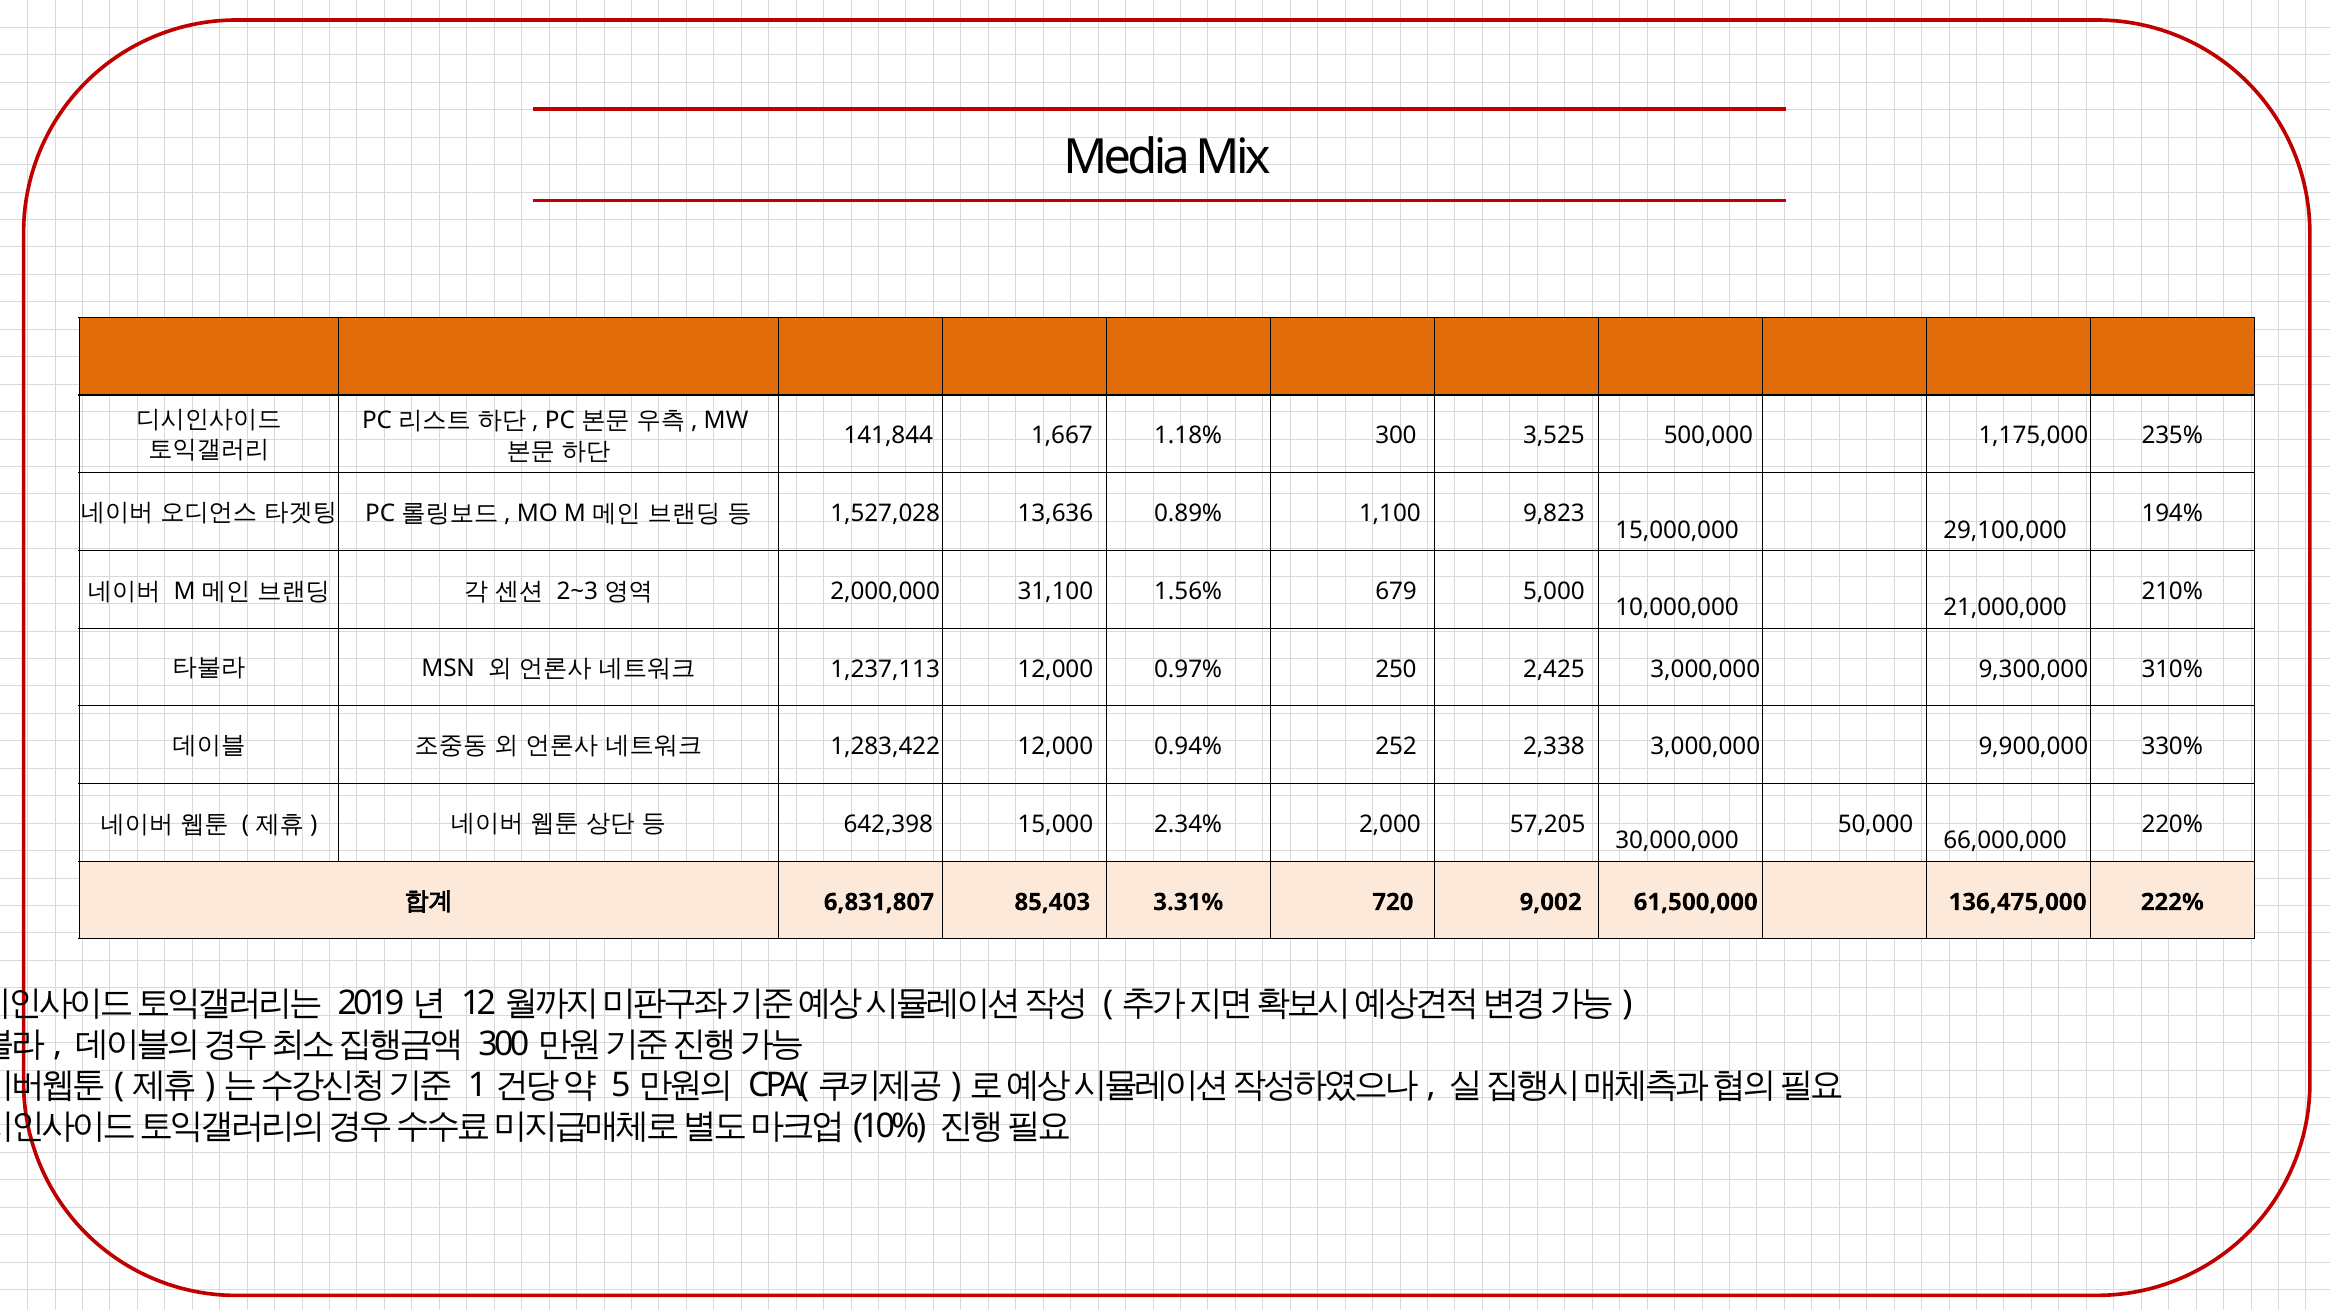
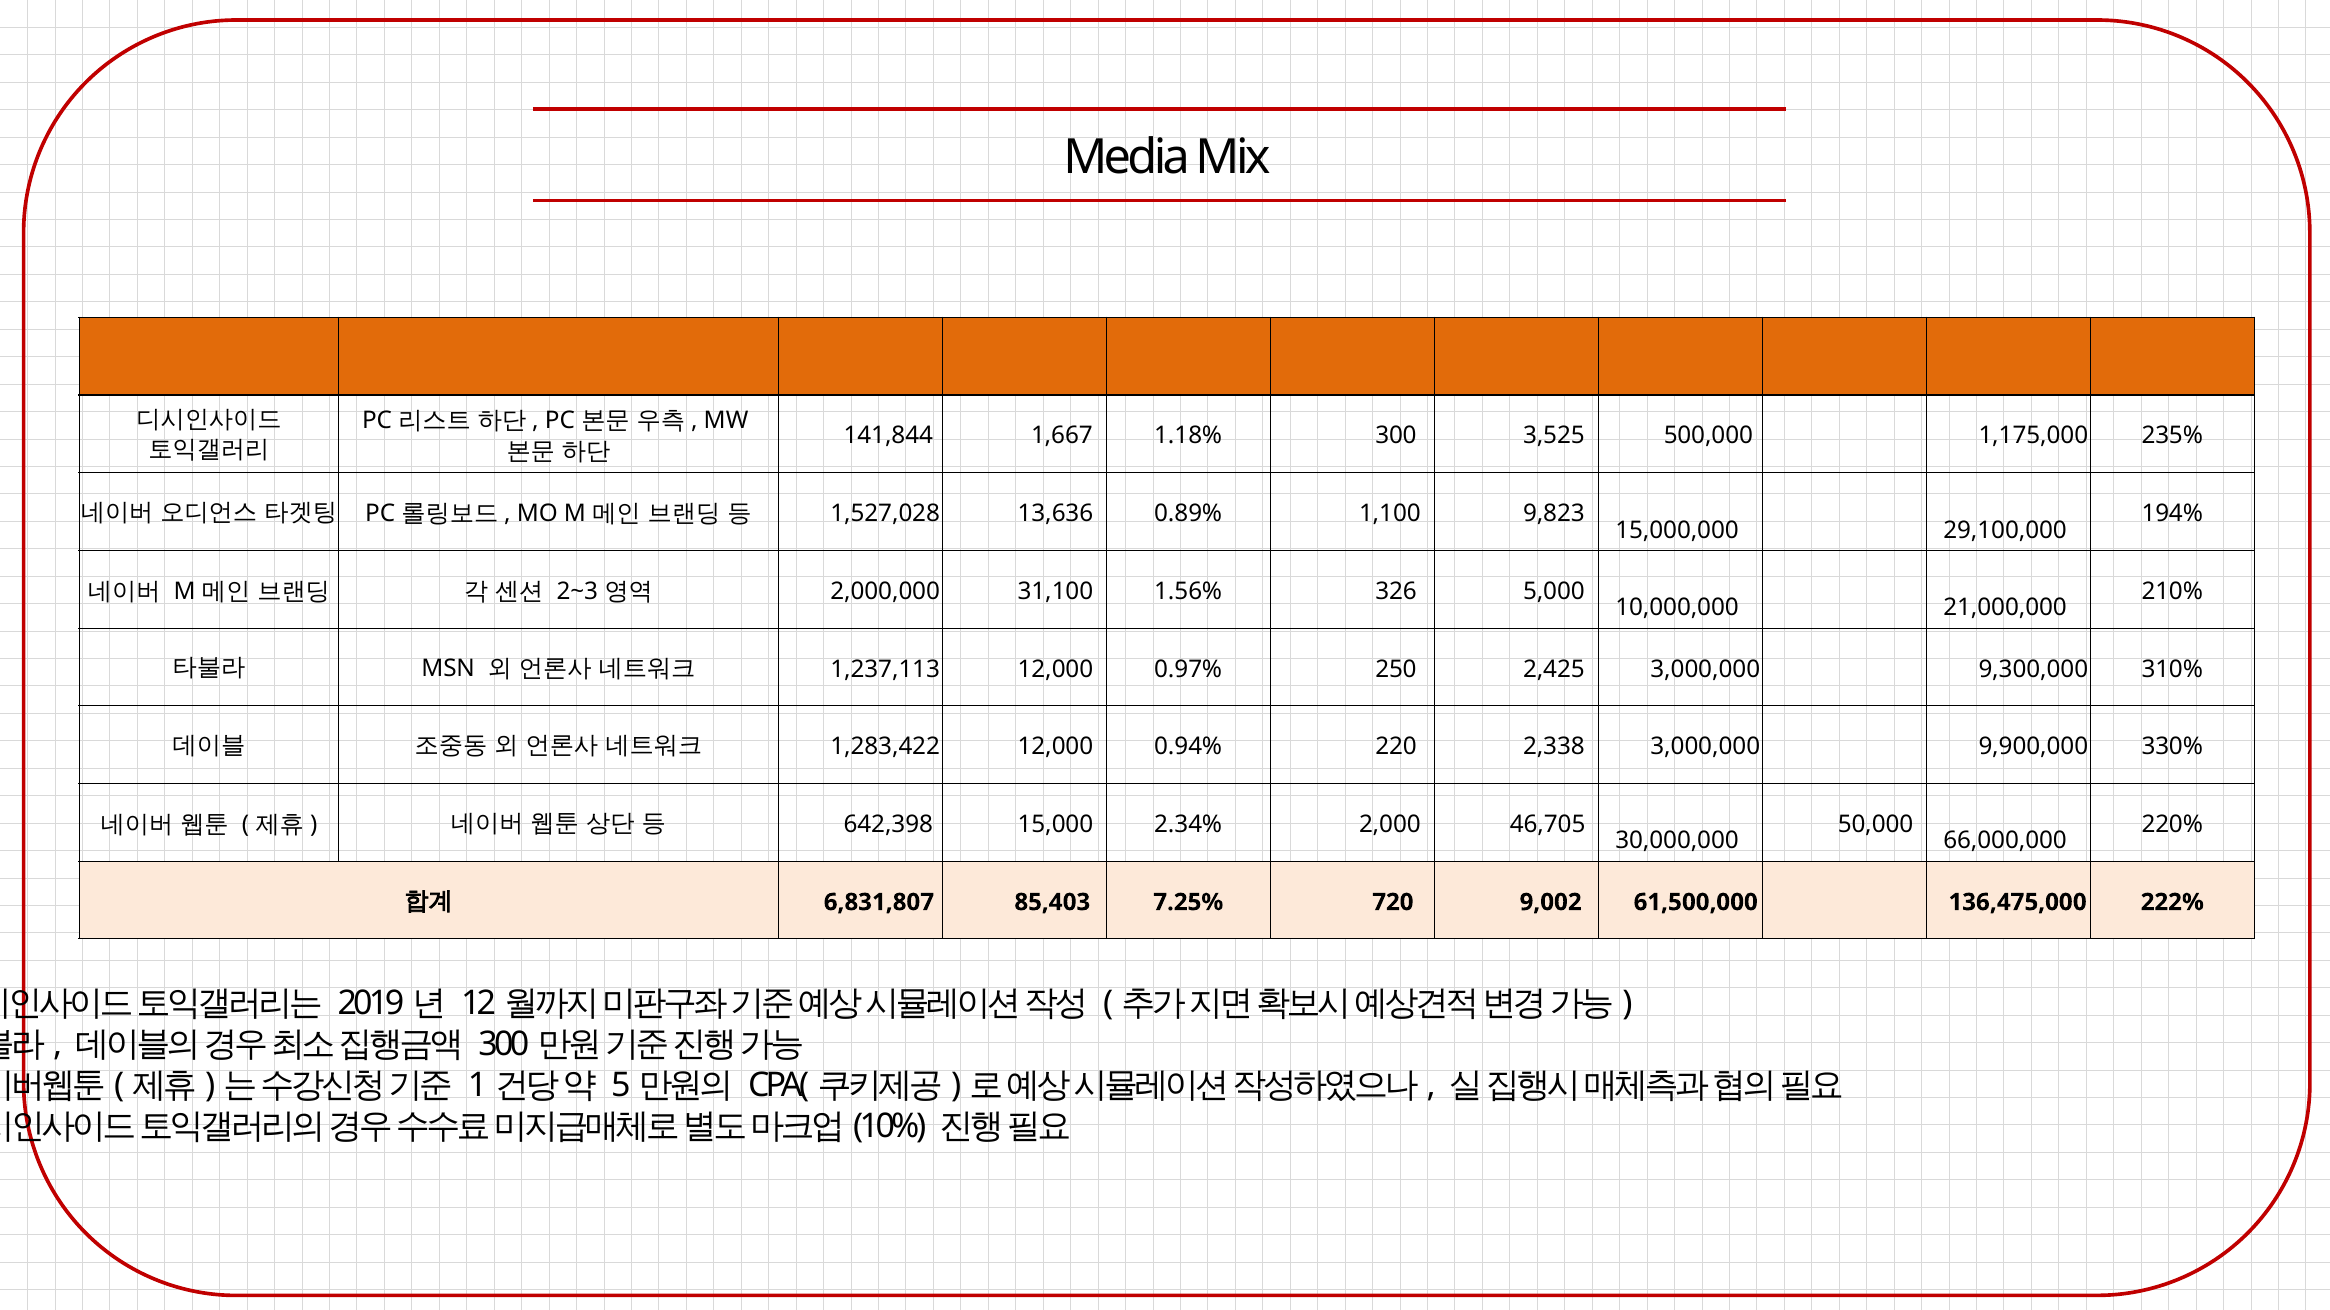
679: 679 -> 326 (1396, 592)
252: 252 -> 220 (1396, 747)
57,205: 57,205 -> 46,705 (1548, 825)
3.31%: 3.31% -> 7.25% (1188, 903)
